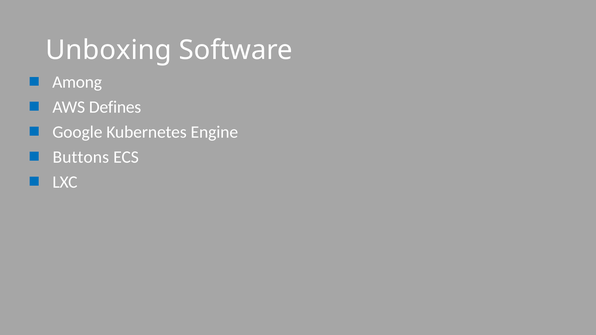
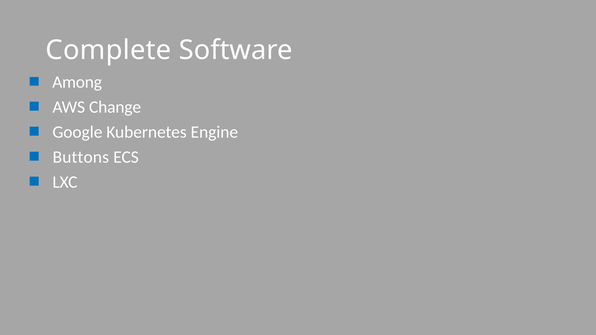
Unboxing: Unboxing -> Complete (108, 50)
Defines: Defines -> Change (115, 107)
